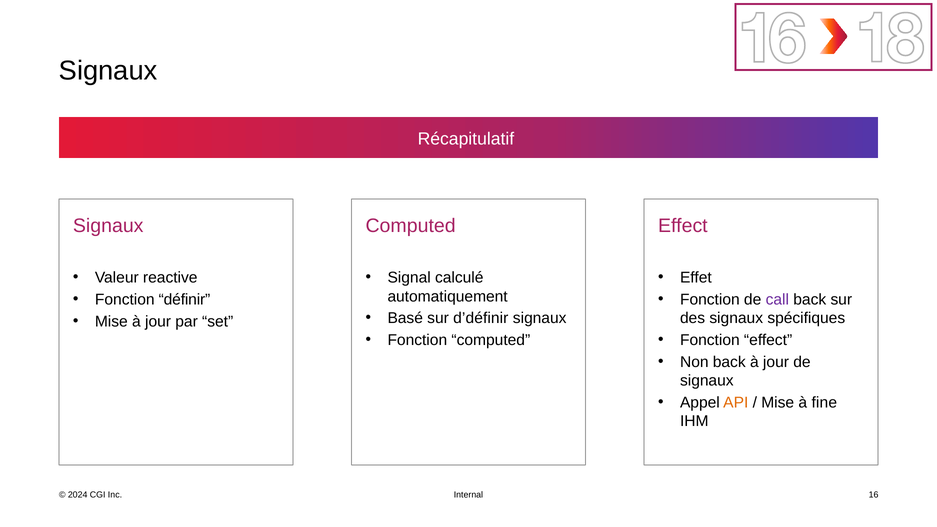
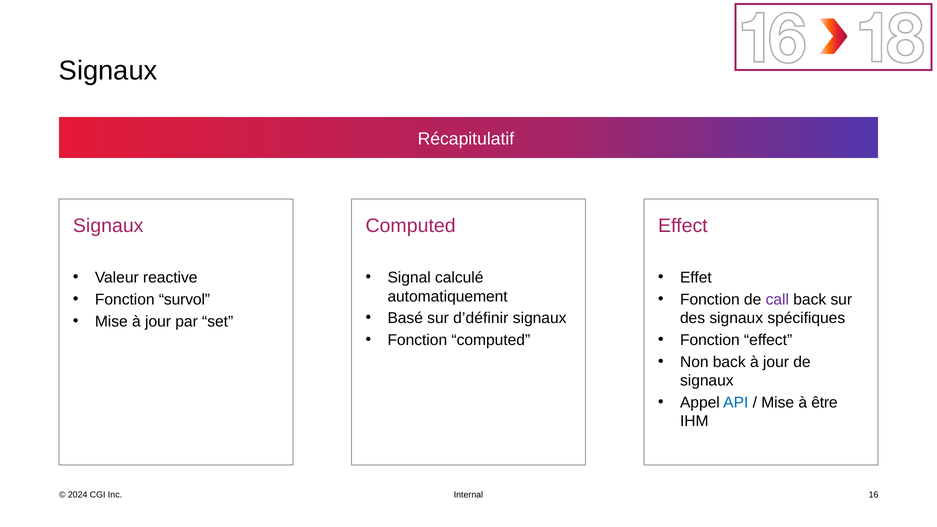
définir: définir -> survol (184, 300)
API colour: orange -> blue (736, 403)
fine: fine -> être (824, 403)
